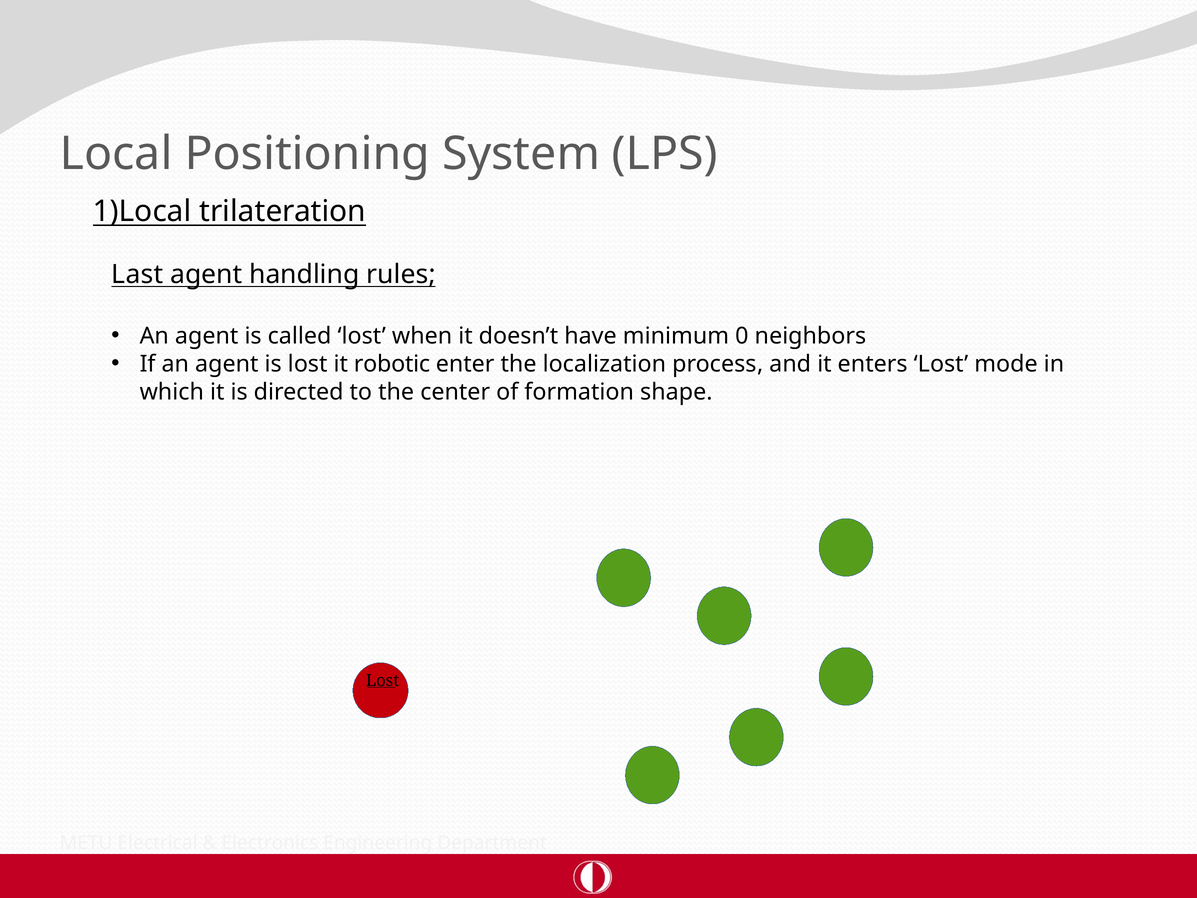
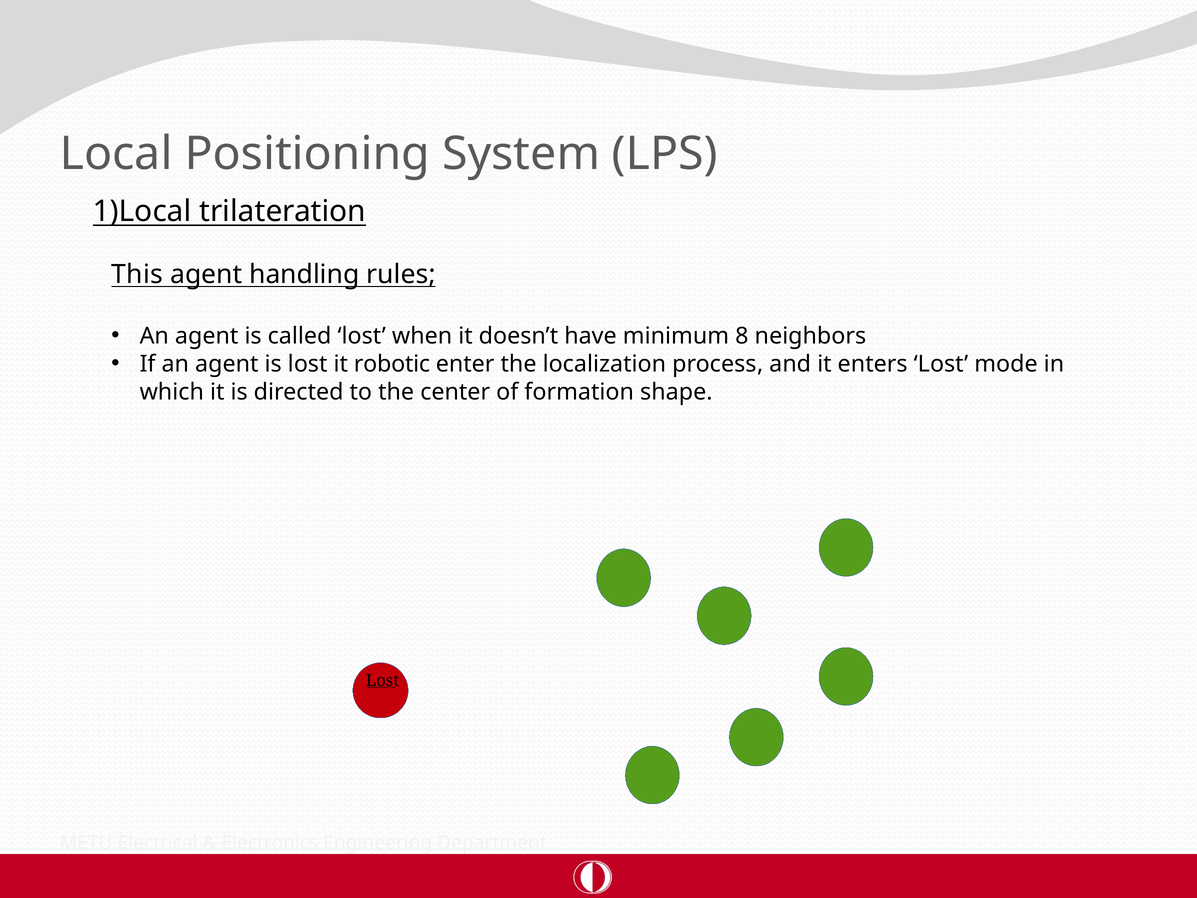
Last: Last -> This (137, 274)
0: 0 -> 8 (742, 336)
